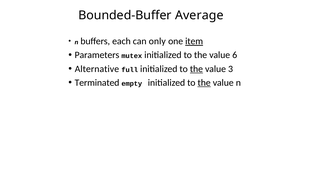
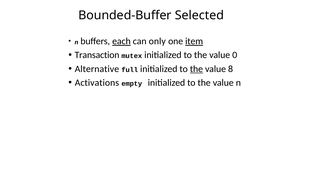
Average: Average -> Selected (199, 15)
each underline: none -> present (121, 41)
Parameters: Parameters -> Transaction (97, 55)
6: 6 -> 0 (235, 55)
3: 3 -> 8 (231, 69)
Terminated: Terminated -> Activations (97, 83)
the underline: present -> none (204, 83)
